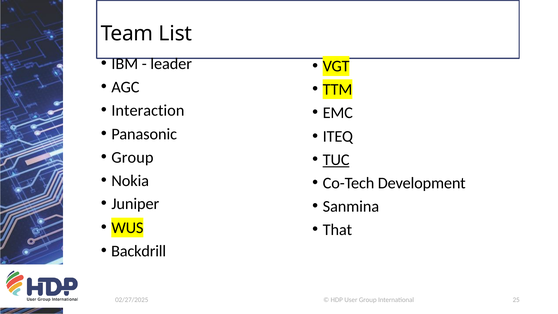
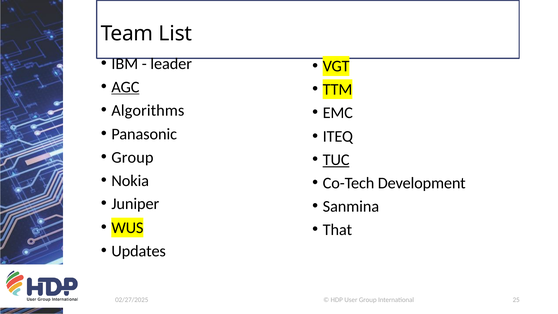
AGC underline: none -> present (125, 87)
Interaction: Interaction -> Algorithms (148, 110)
Backdrill: Backdrill -> Updates (139, 251)
